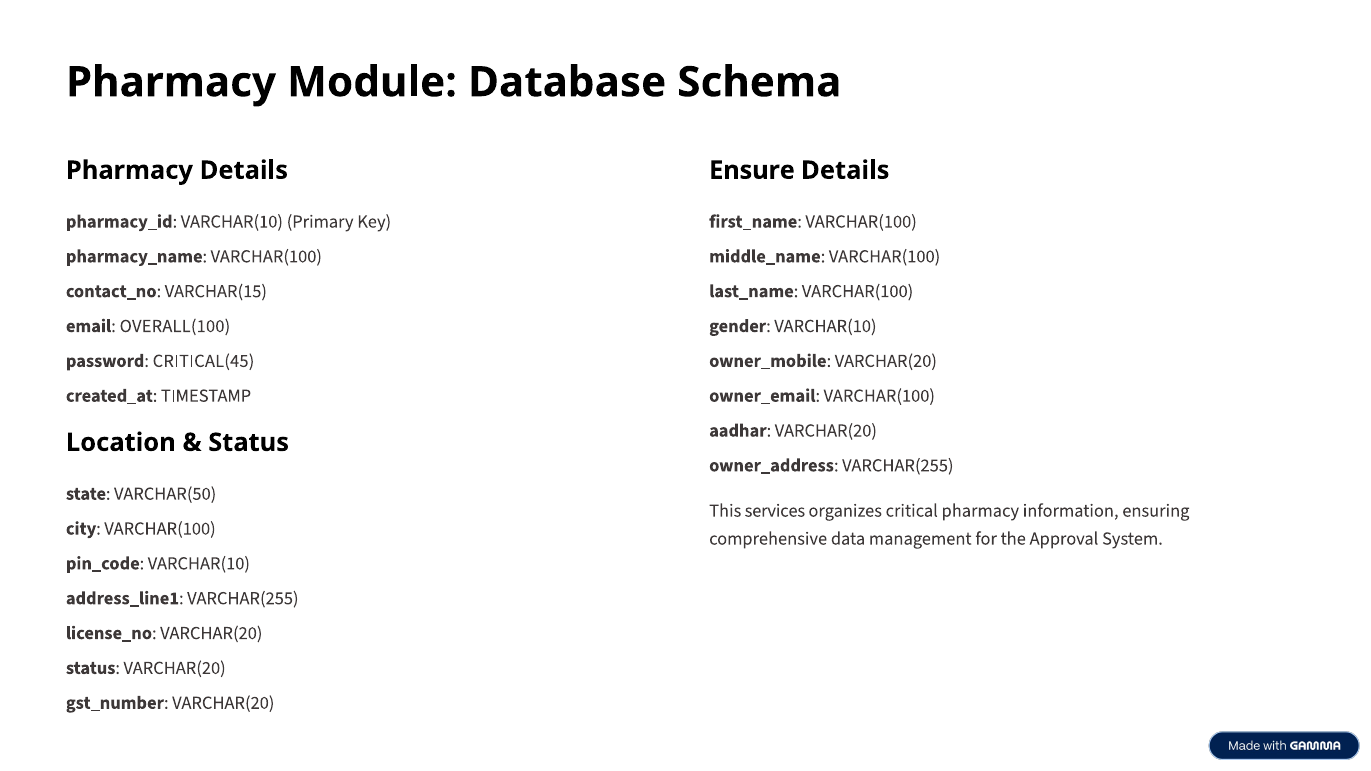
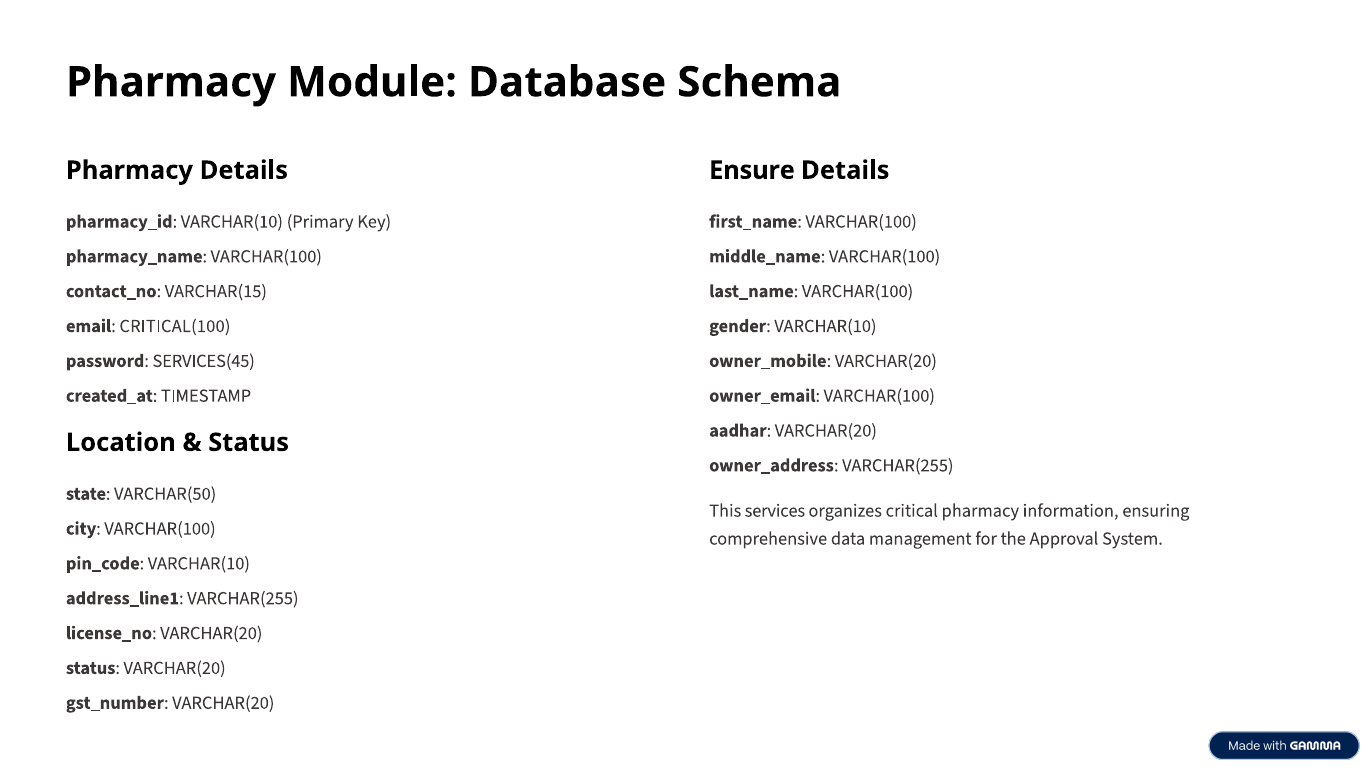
OVERALL(100: OVERALL(100 -> CRITICAL(100 (175, 326)
CRITICAL(45: CRITICAL(45 -> SERVICES(45 (204, 361)
